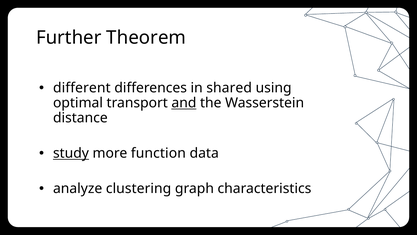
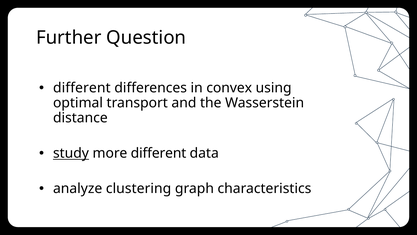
Theorem: Theorem -> Question (146, 38)
shared: shared -> convex (229, 88)
and underline: present -> none (184, 103)
more function: function -> different (159, 153)
